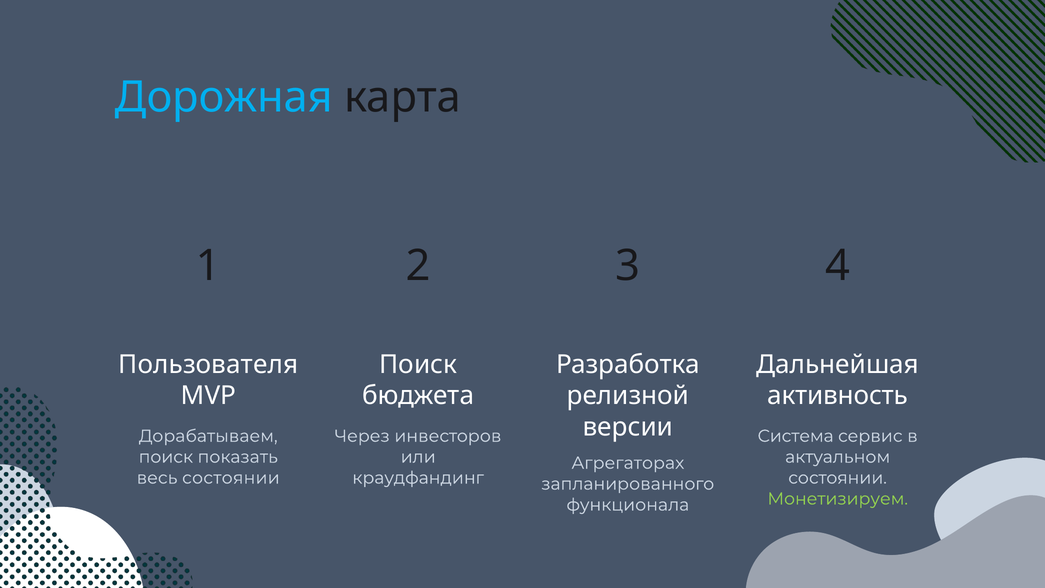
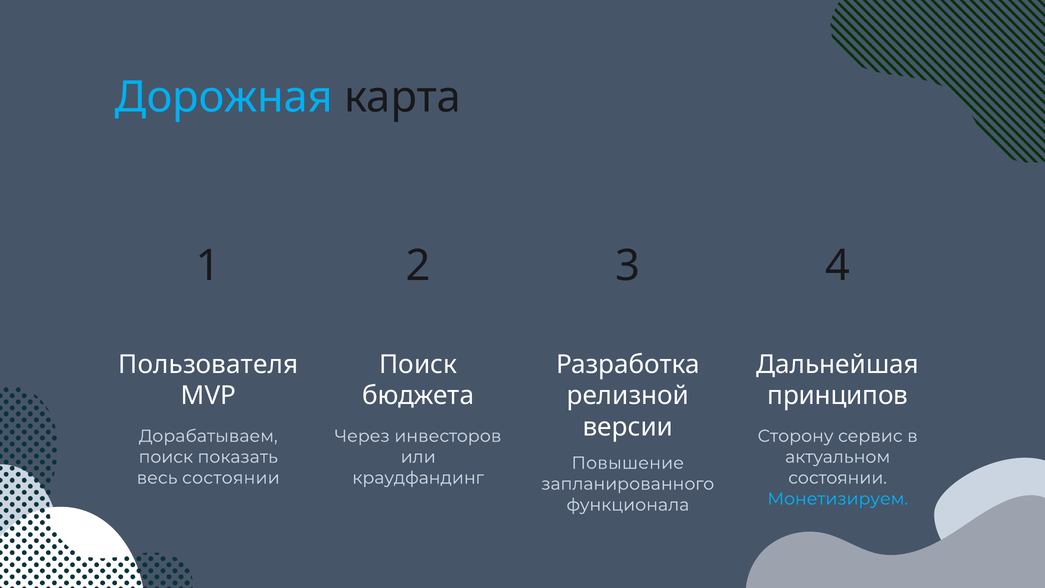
активность: активность -> принципов (838, 396)
Система: Система -> Сторону (796, 436)
Агрегаторах: Агрегаторах -> Повышение (628, 463)
Монетизируем colour: light green -> light blue (838, 499)
